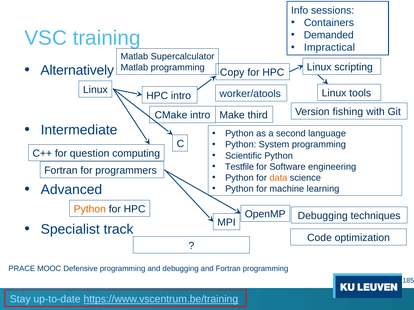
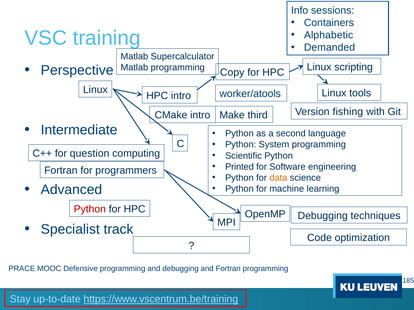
Demanded: Demanded -> Alphabetic (329, 35)
Impractical: Impractical -> Demanded (329, 48)
Alternatively: Alternatively -> Perspective (77, 70)
Testfile: Testfile -> Printed (239, 167)
Python colour: orange -> red (90, 209)
